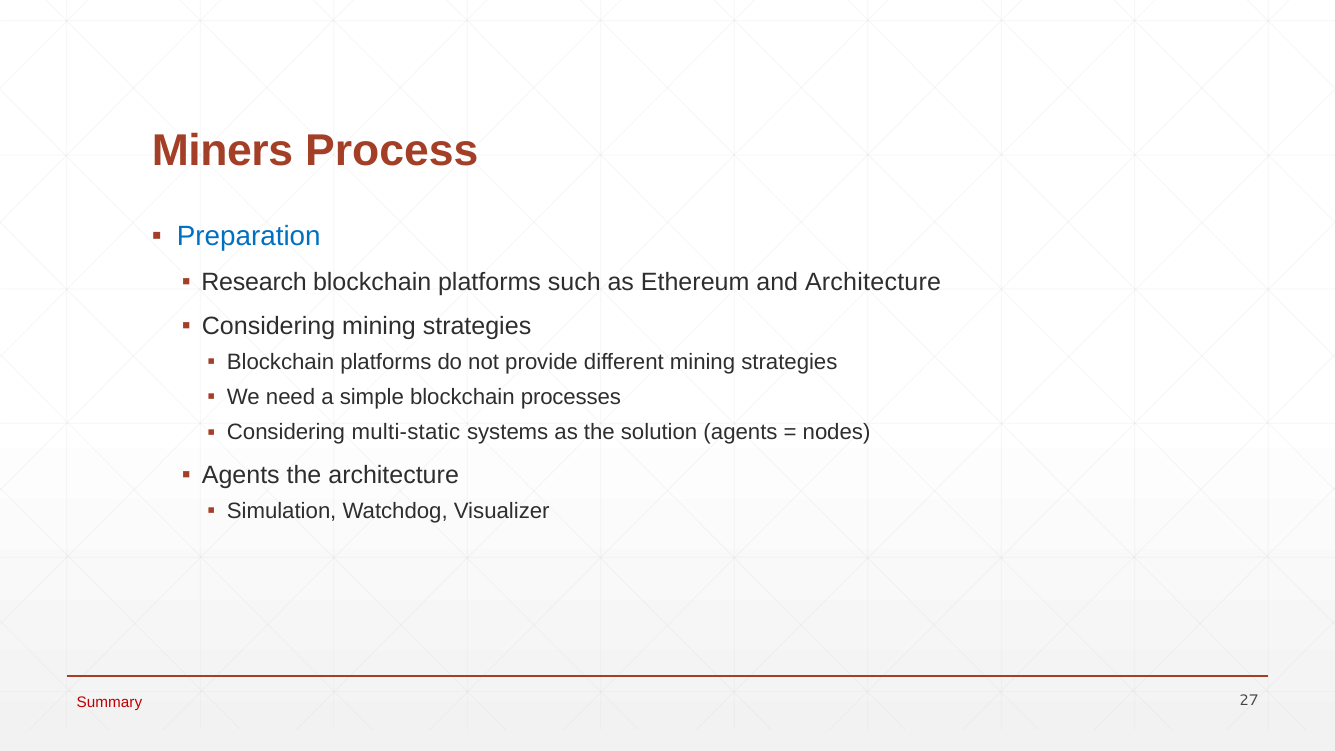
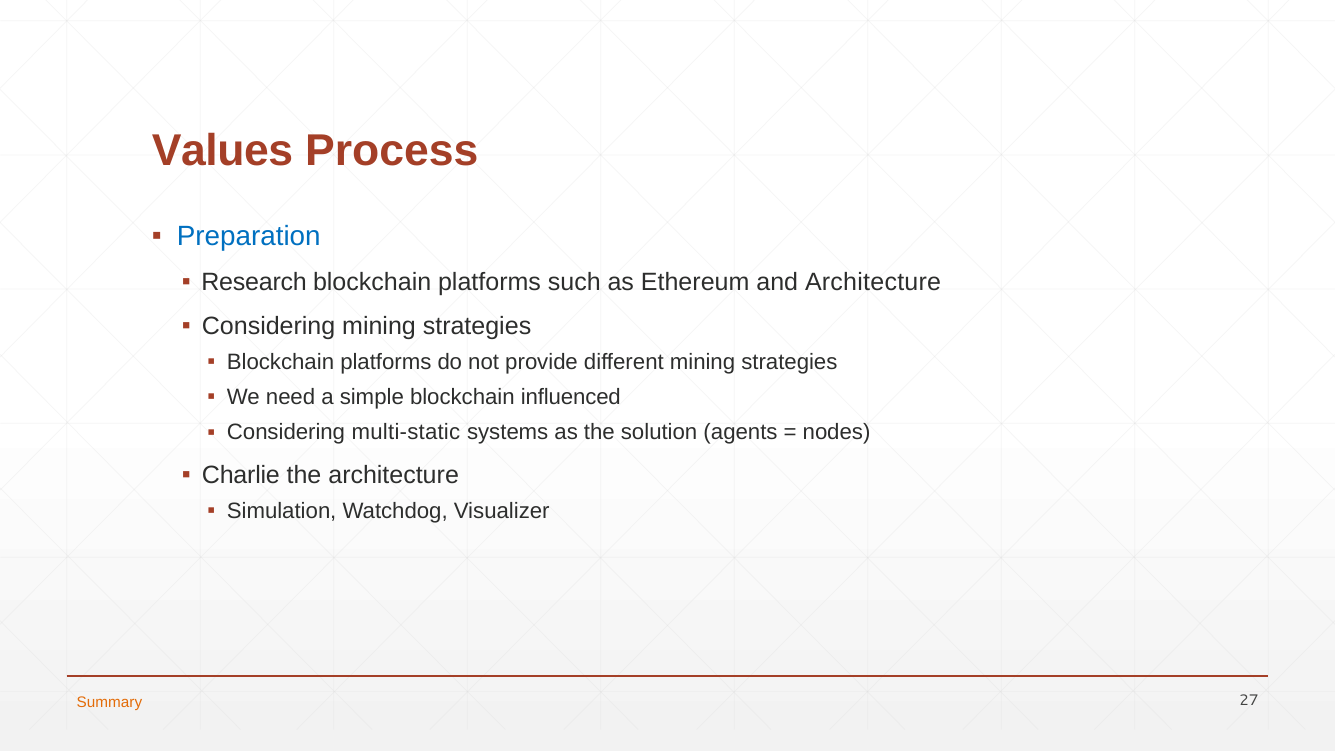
Miners: Miners -> Values (222, 151)
processes: processes -> influenced (571, 397)
Agents: Agents -> Charlie (241, 475)
Summary colour: red -> orange (109, 702)
